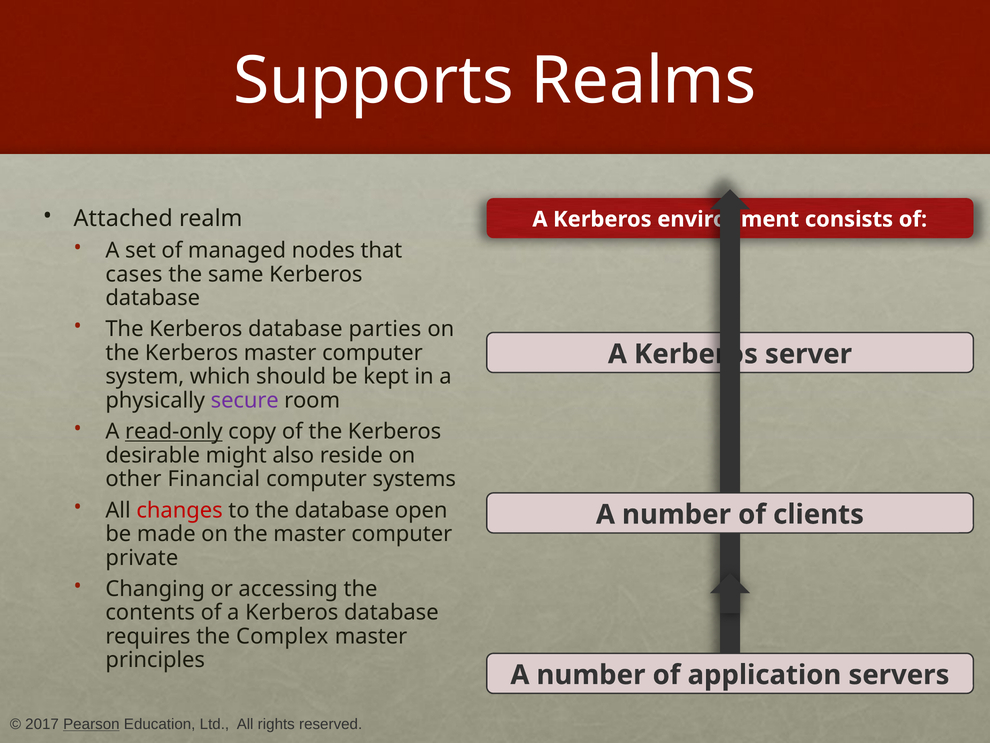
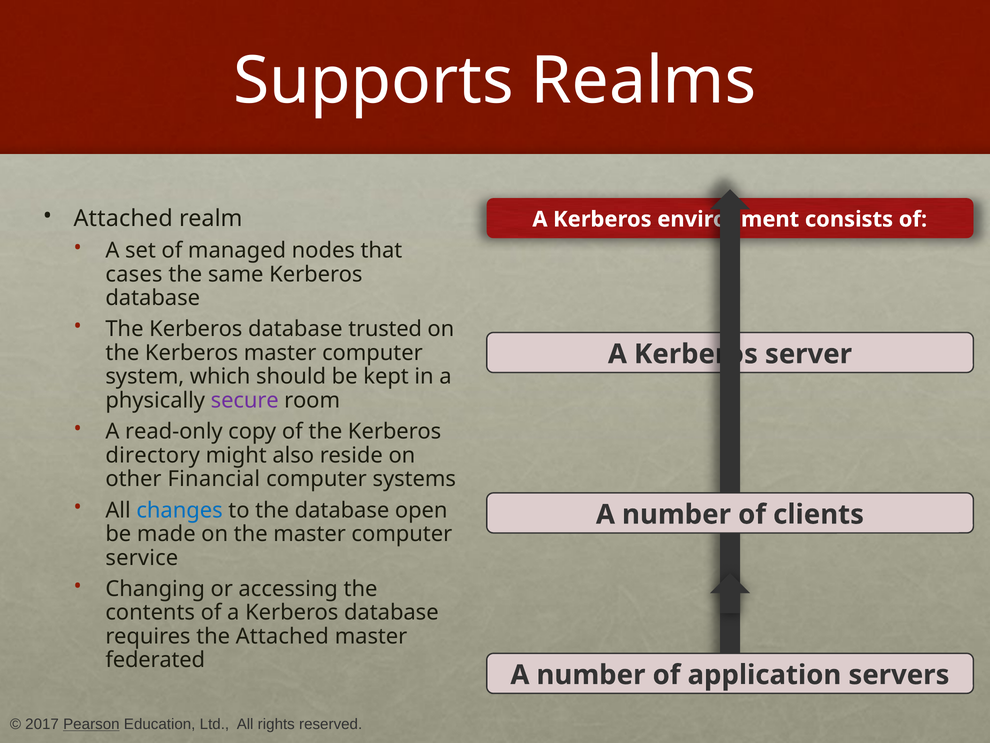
parties: parties -> trusted (385, 329)
read-only underline: present -> none (174, 431)
desirable: desirable -> directory (153, 455)
changes colour: red -> blue (180, 510)
private: private -> service (142, 557)
the Complex: Complex -> Attached (282, 636)
principles: principles -> federated (155, 660)
